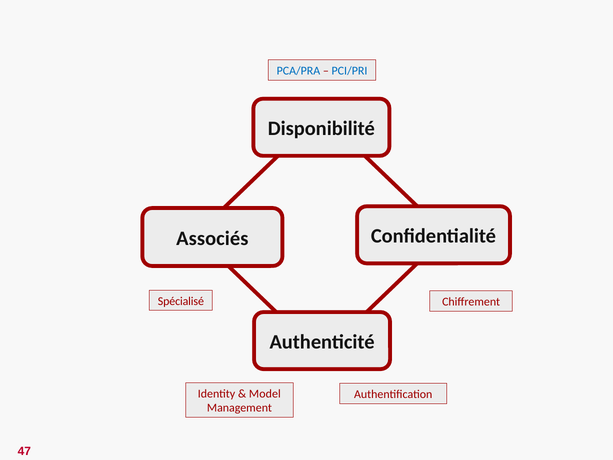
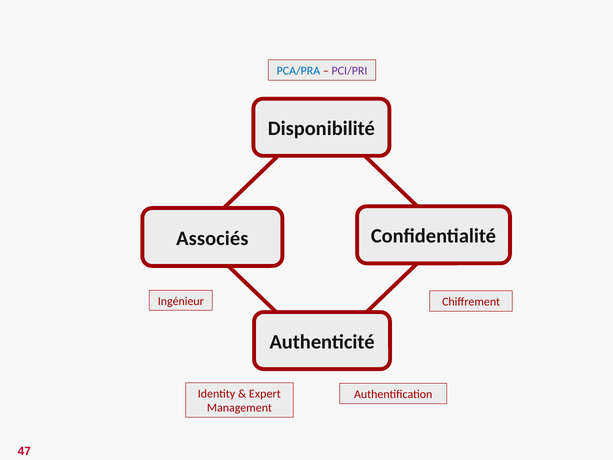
PCI/PRI colour: blue -> purple (349, 71)
Spécialisé: Spécialisé -> Ingénieur (181, 301)
Model: Model -> Expert (265, 394)
